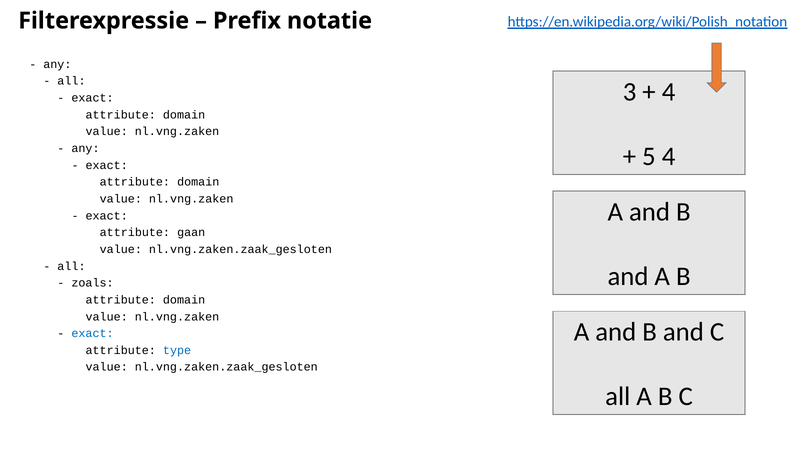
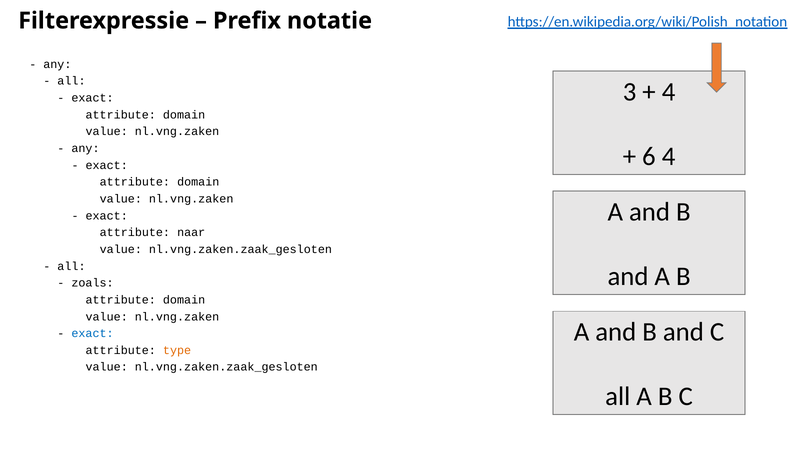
5: 5 -> 6 (649, 156)
gaan: gaan -> naar (191, 232)
type colour: blue -> orange (177, 350)
